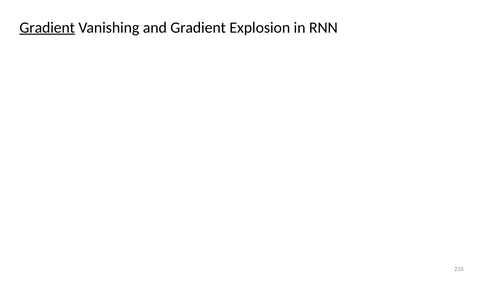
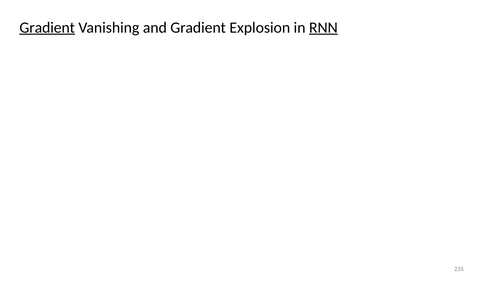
RNN underline: none -> present (323, 28)
